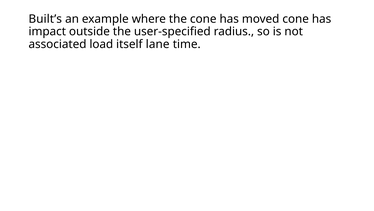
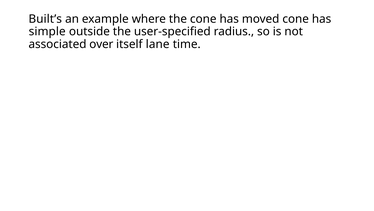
impact: impact -> simple (47, 31)
load: load -> over (101, 44)
